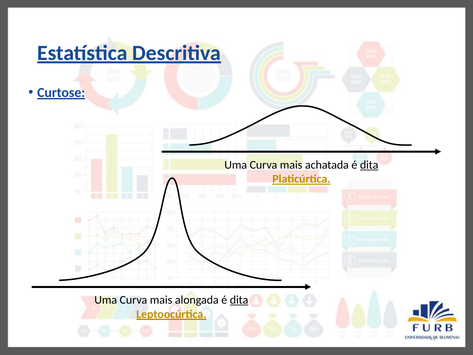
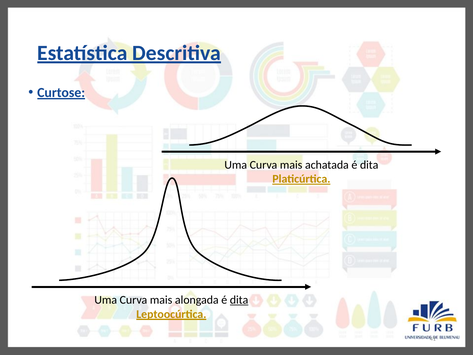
dita underline: present -> none (369, 165)
